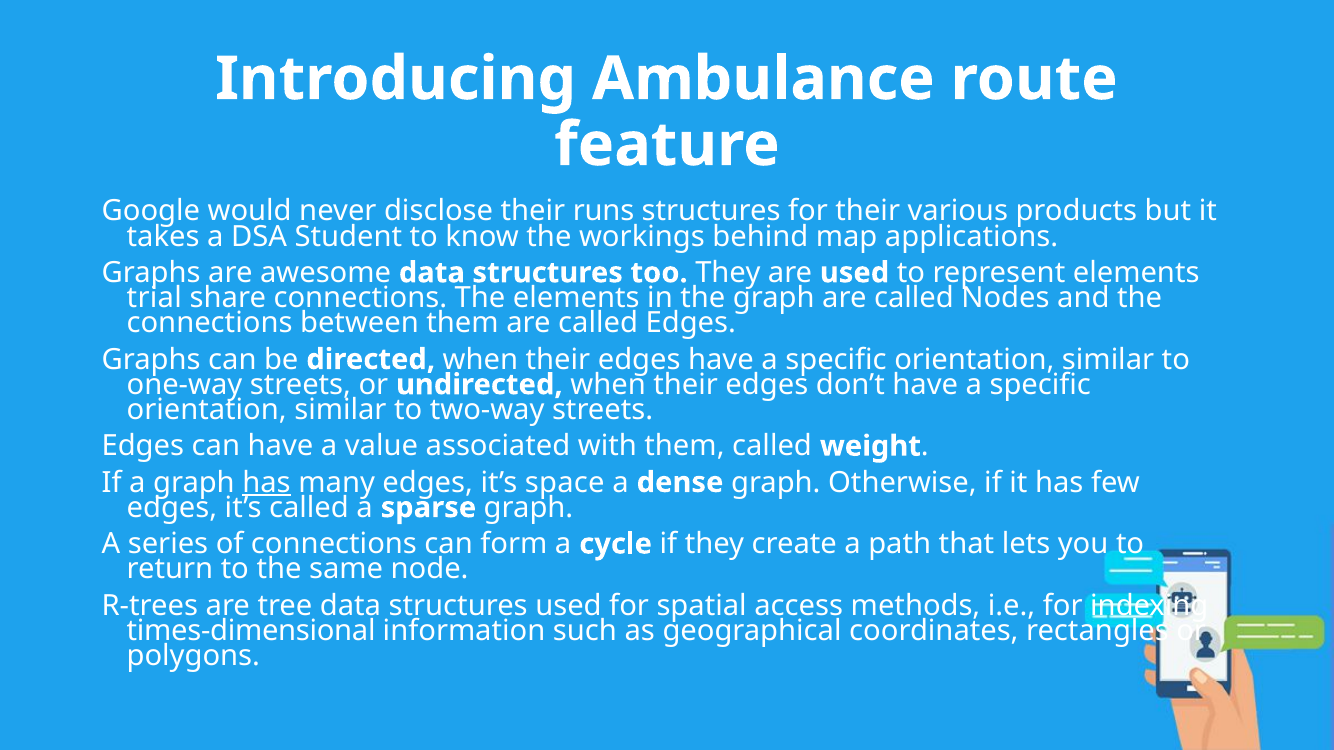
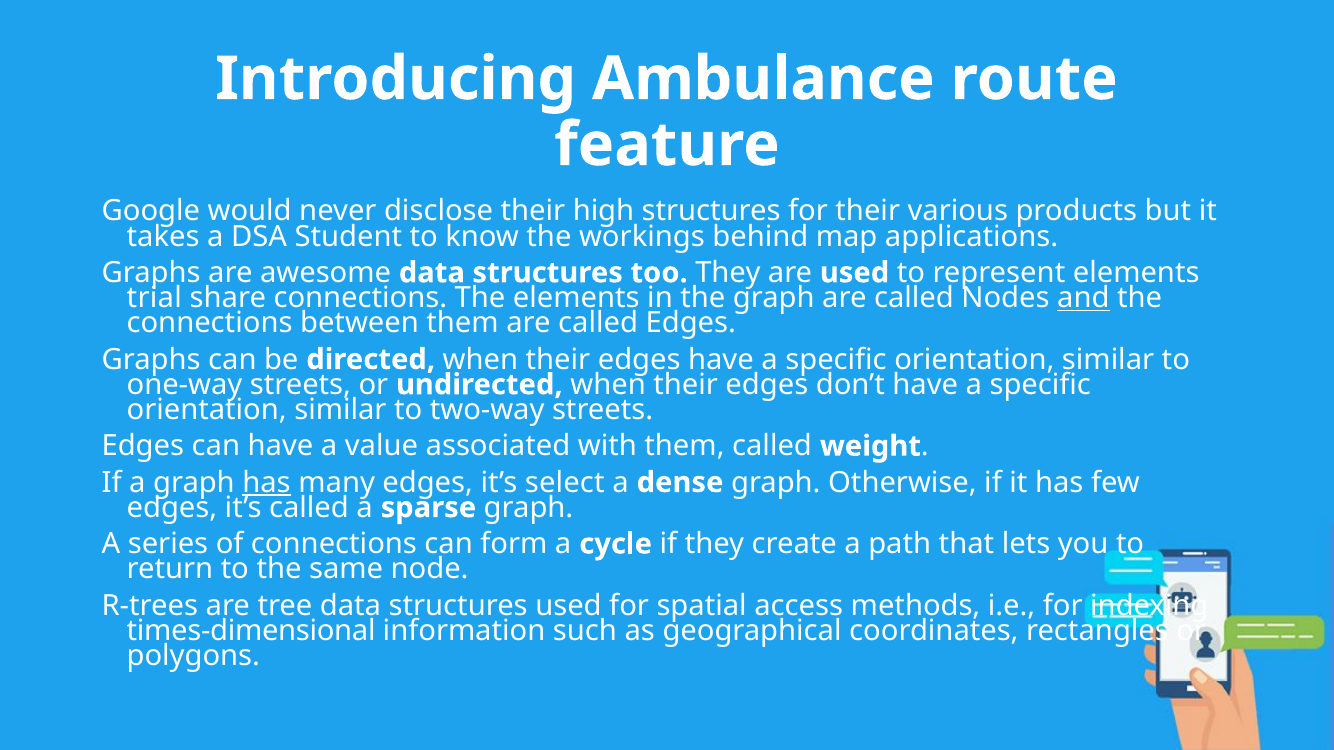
runs: runs -> high (603, 211)
and underline: none -> present (1083, 298)
space: space -> select (565, 483)
